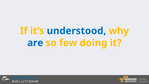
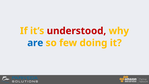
understood colour: blue -> red (76, 31)
